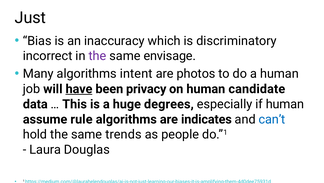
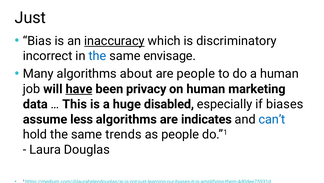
inaccuracy underline: none -> present (114, 41)
the colour: purple -> blue (97, 56)
intent: intent -> about (136, 73)
are photos: photos -> people (196, 73)
candidate: candidate -> marketing (257, 89)
degrees: degrees -> disabled (169, 104)
if human: human -> biases (285, 104)
rule: rule -> less (82, 119)
